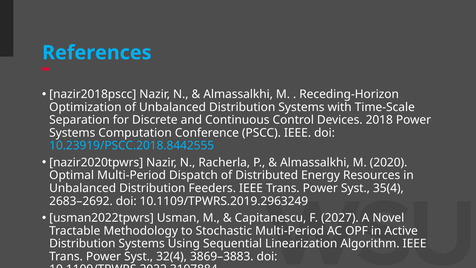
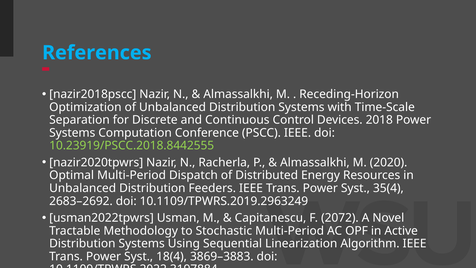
10.23919/PSCC.2018.8442555 colour: light blue -> light green (132, 146)
2027: 2027 -> 2072 (340, 218)
32(4: 32(4 -> 18(4 (172, 256)
